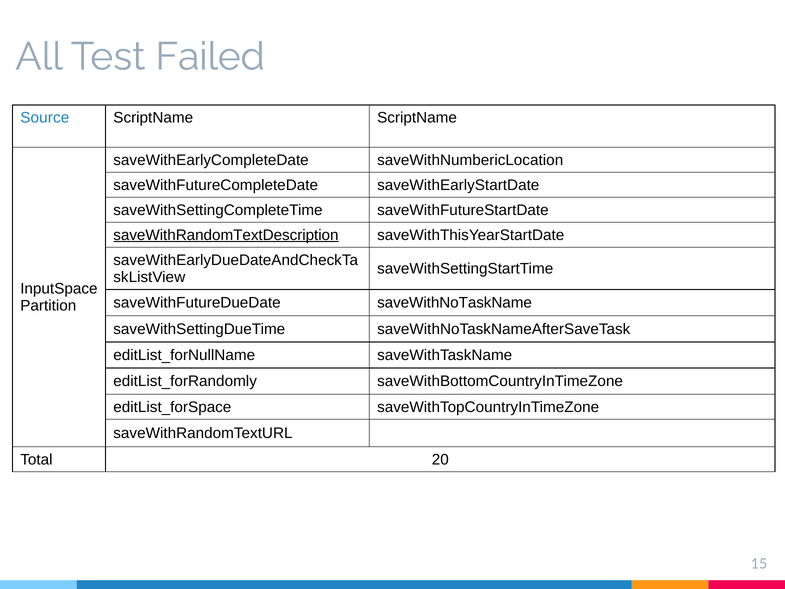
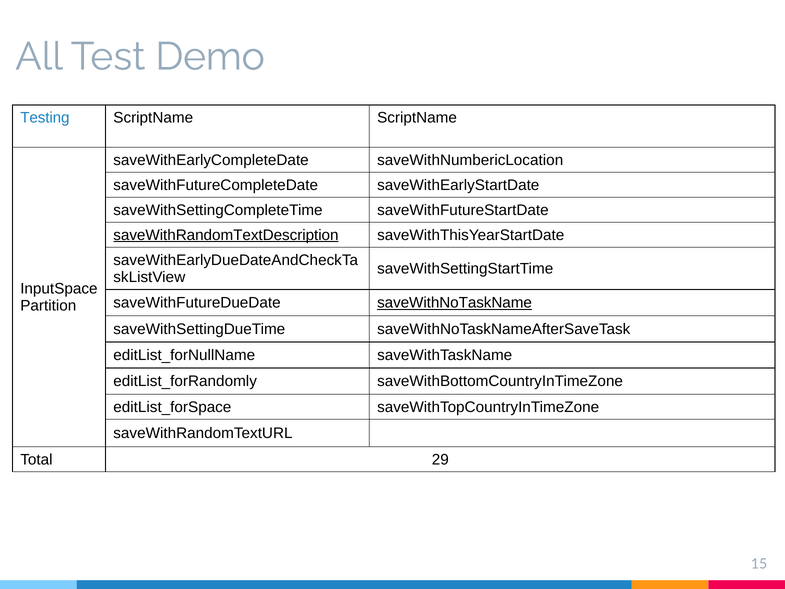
Failed: Failed -> Demo (210, 57)
Source: Source -> Testing (45, 118)
saveWithNoTaskName underline: none -> present (455, 303)
20: 20 -> 29 (440, 459)
